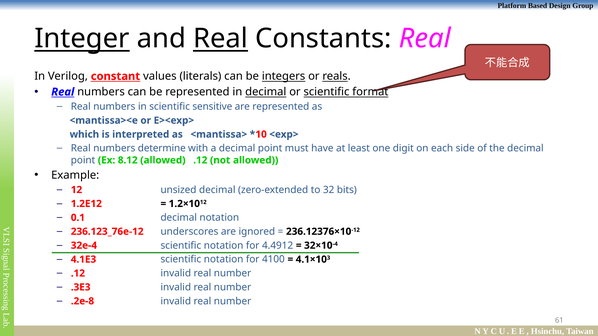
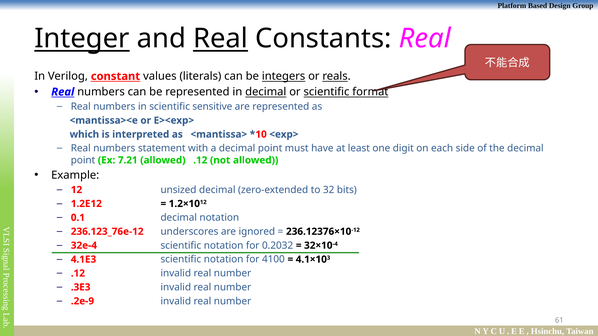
determine: determine -> statement (162, 148)
8.12: 8.12 -> 7.21 (128, 160)
4.4912: 4.4912 -> 0.2032 (278, 246)
.2e-8: .2e-8 -> .2e-9 (82, 301)
